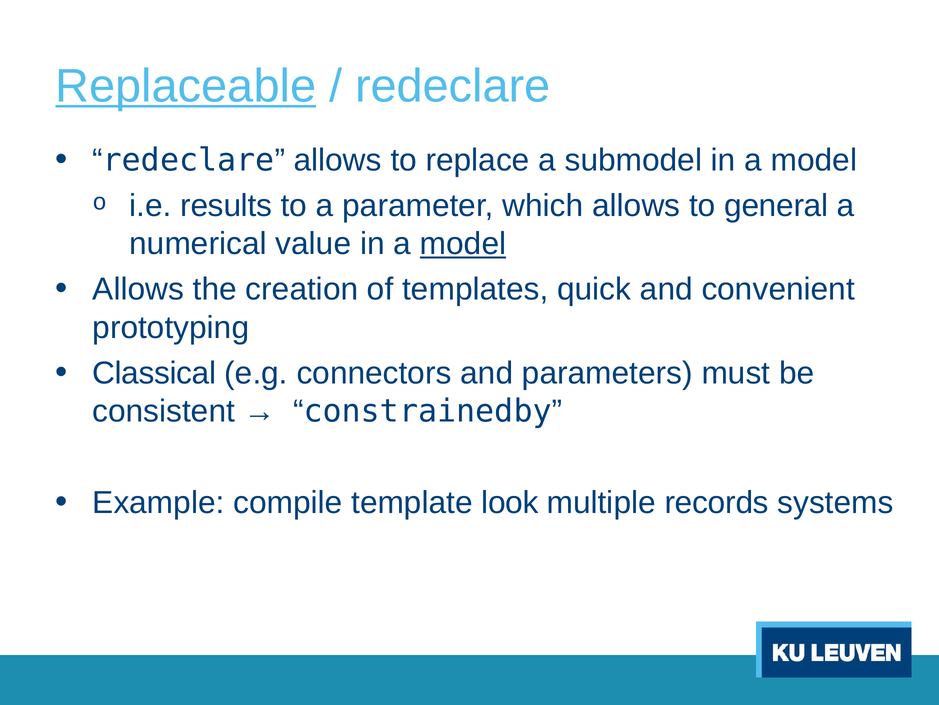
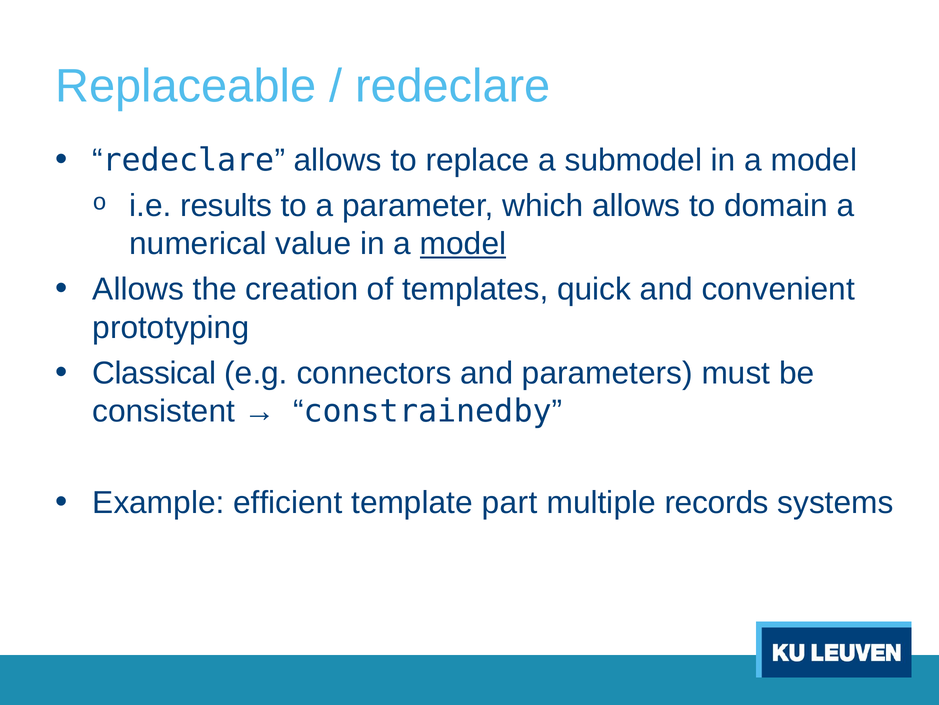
Replaceable underline: present -> none (186, 86)
general: general -> domain (776, 206)
compile: compile -> efficient (288, 502)
look: look -> part (510, 502)
